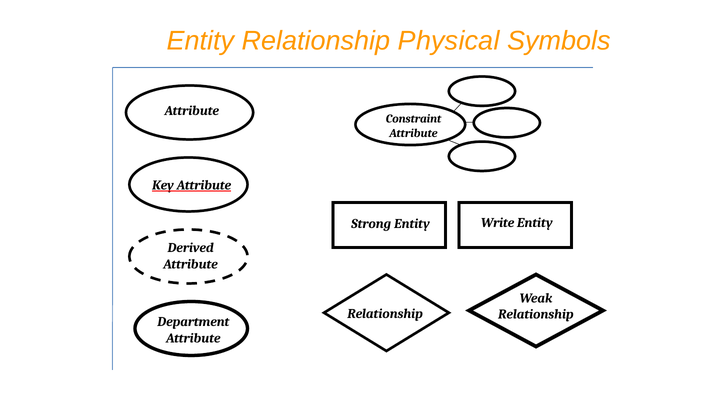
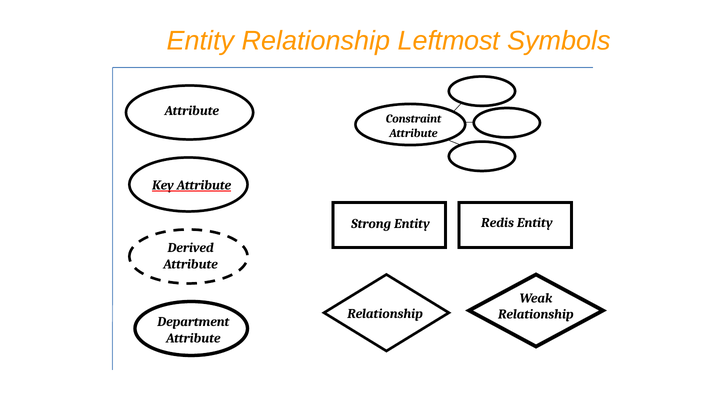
Physical: Physical -> Leftmost (449, 41)
Write: Write -> Redis (497, 223)
